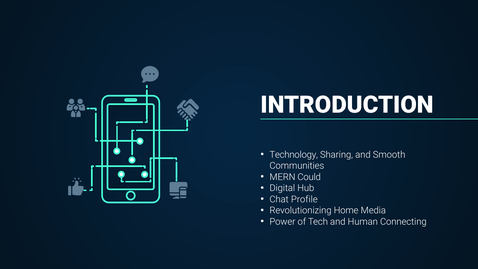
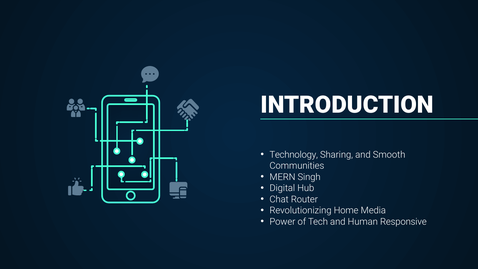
Could: Could -> Singh (309, 177)
Profile: Profile -> Router (304, 199)
Connecting: Connecting -> Responsive (403, 222)
